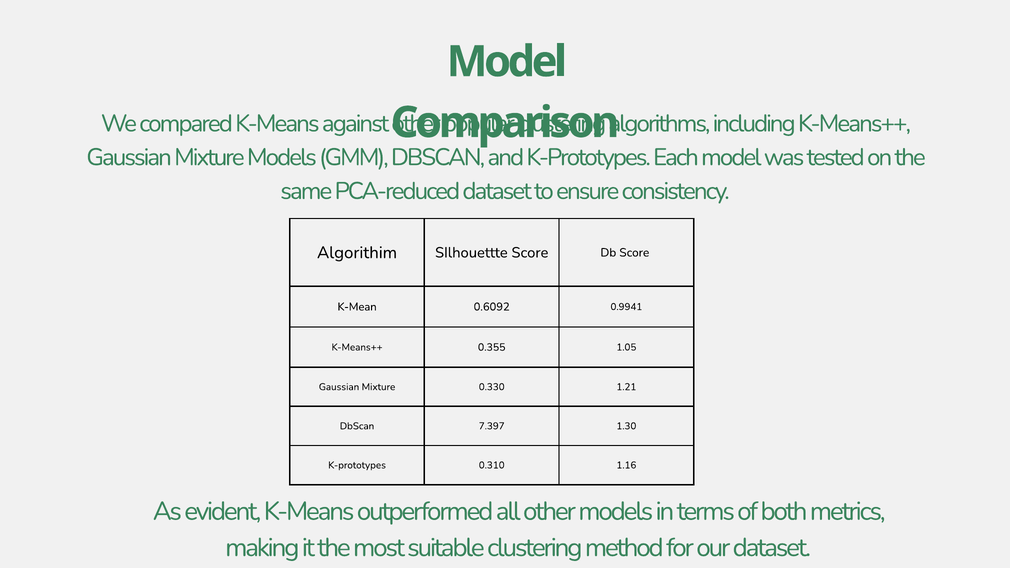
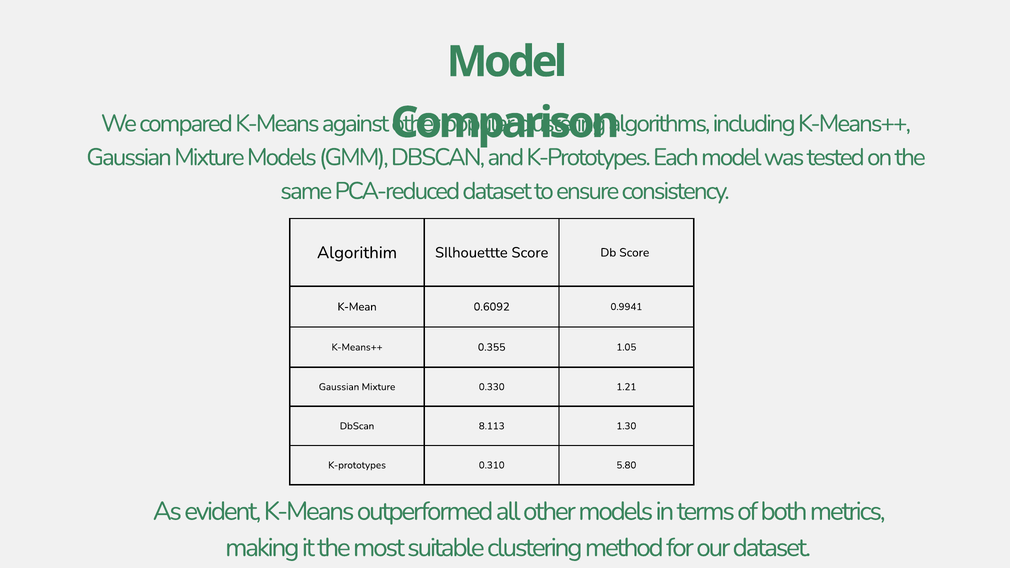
7.397: 7.397 -> 8.113 (492, 426)
1.16: 1.16 -> 5.80 (626, 465)
